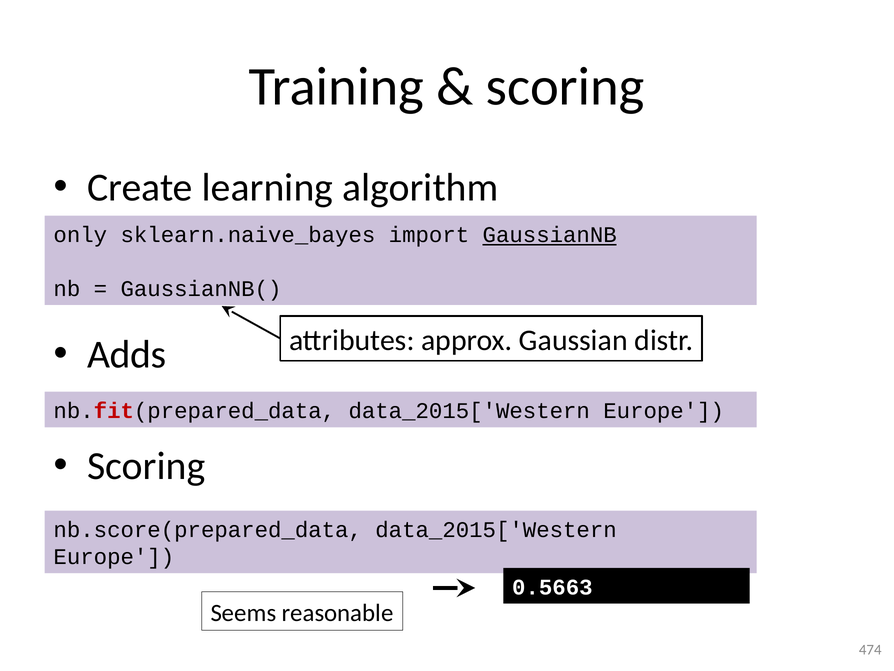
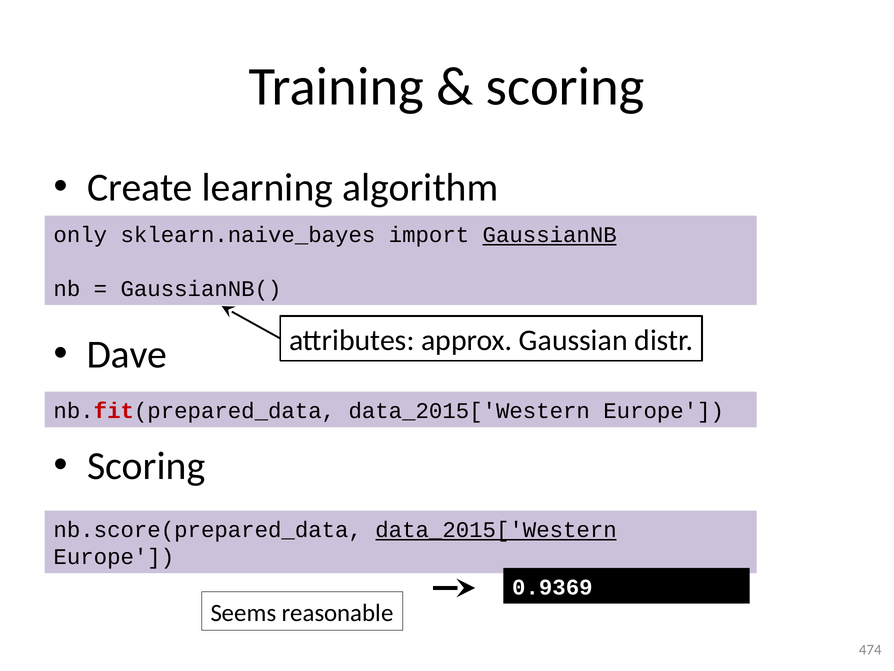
Adds: Adds -> Dave (127, 354)
data_2015['Western underline: none -> present (496, 530)
0.5663: 0.5663 -> 0.9369 (552, 587)
